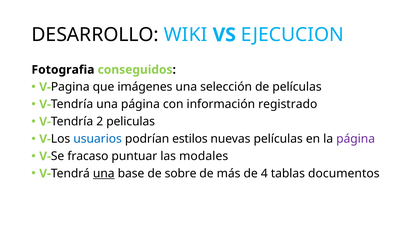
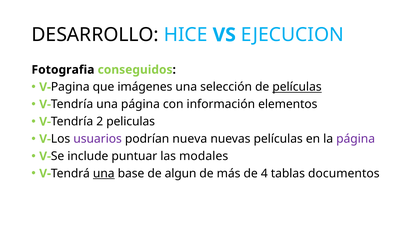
WIKI: WIKI -> HICE (186, 35)
películas underline: none -> present (297, 87)
registrado: registrado -> elementos (288, 104)
usuarios colour: blue -> purple (98, 139)
estilos: estilos -> nueva (190, 139)
fracaso: fracaso -> include (88, 156)
sobre: sobre -> algun (181, 174)
